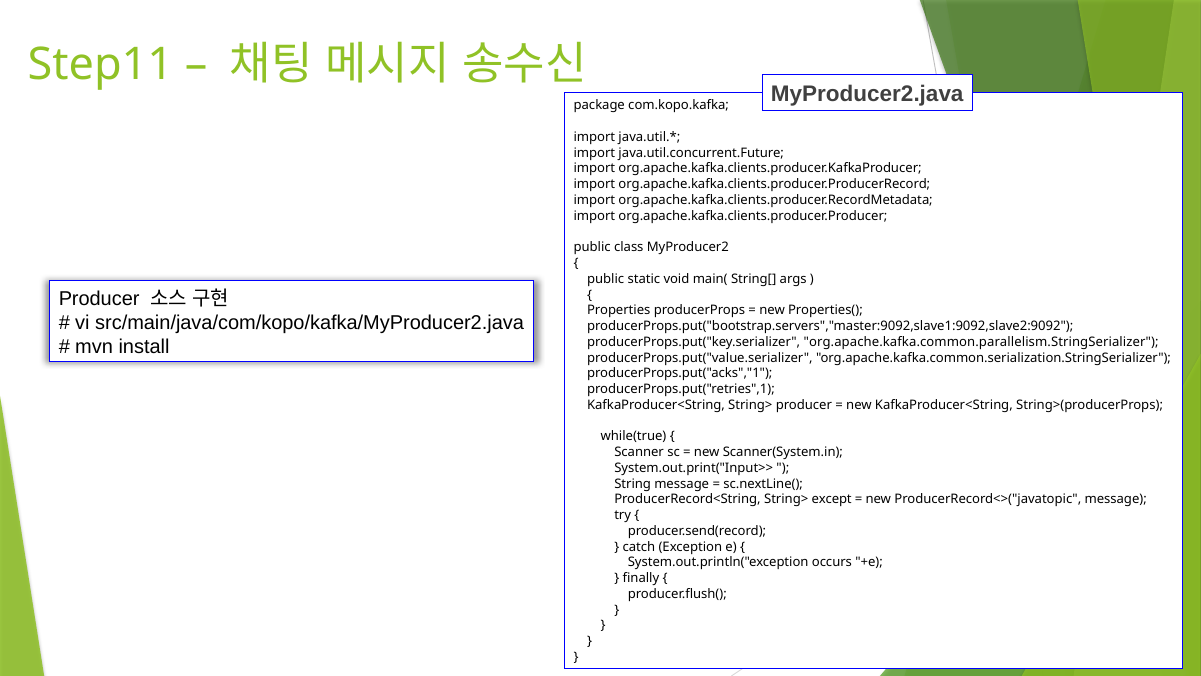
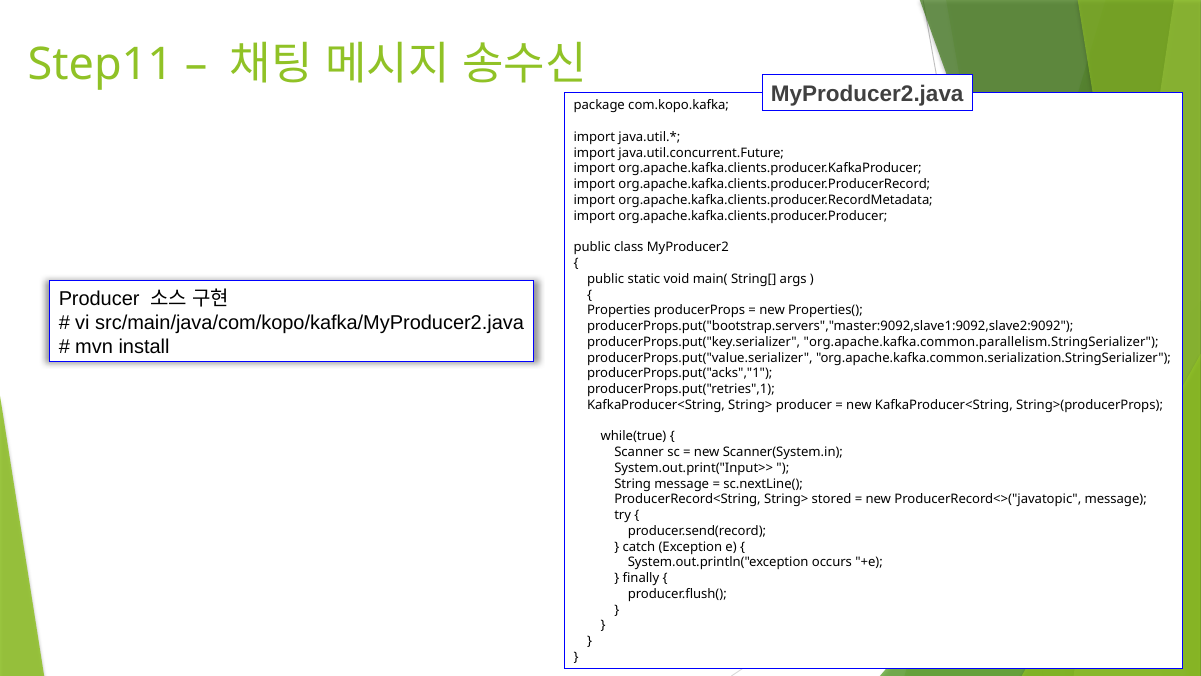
except: except -> stored (832, 499)
